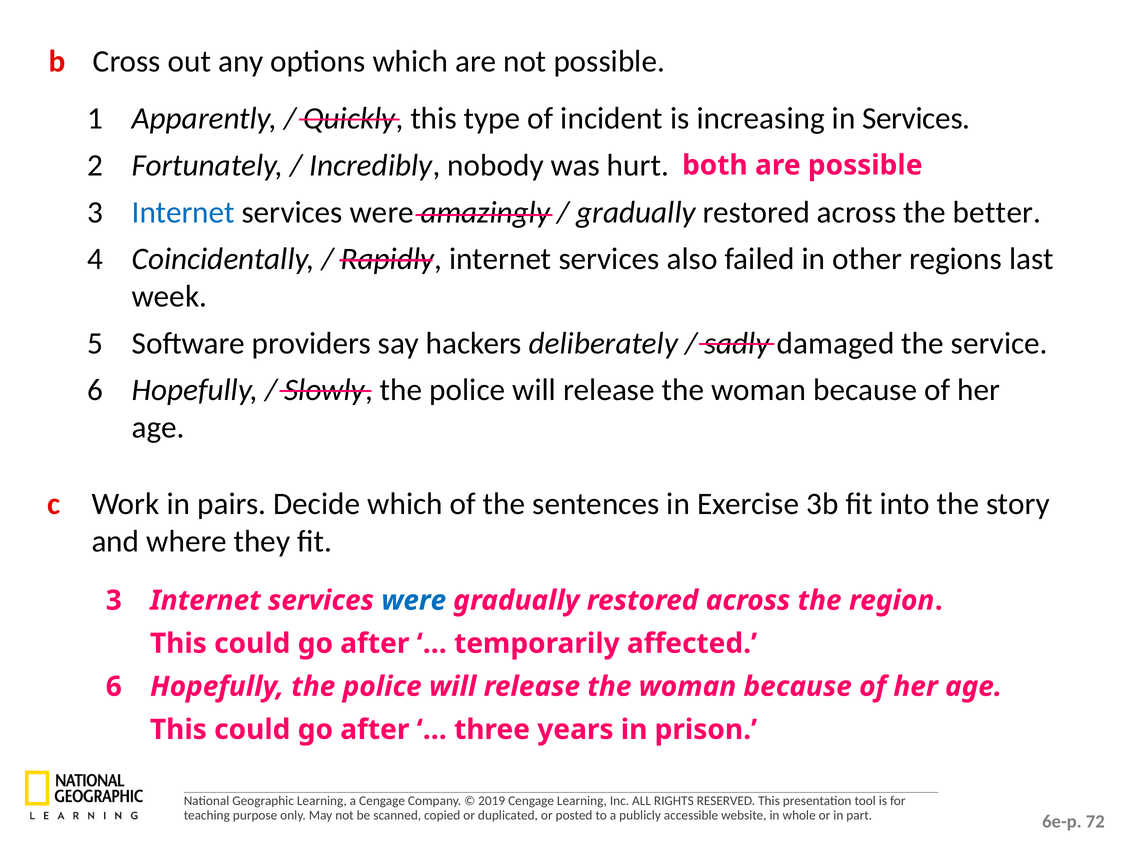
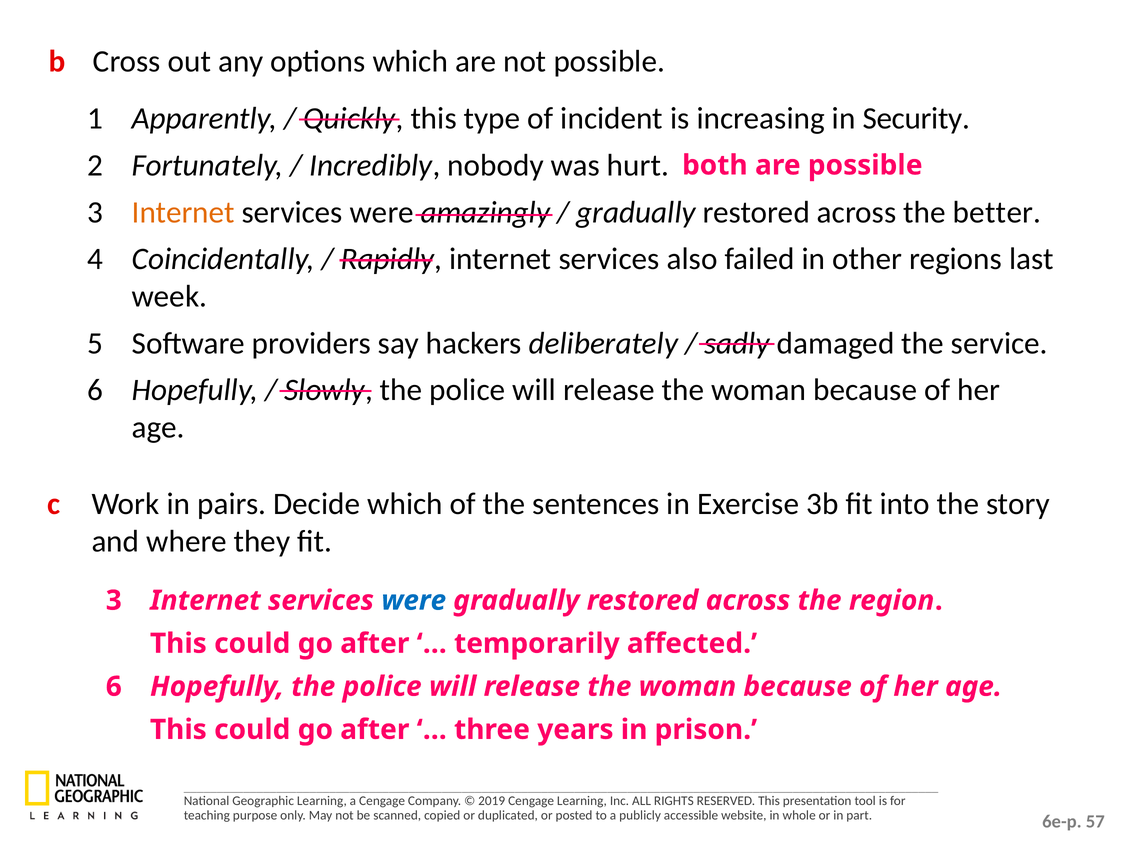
in Services: Services -> Security (916, 119)
Internet colour: blue -> orange (183, 212)
72: 72 -> 57 (1095, 822)
